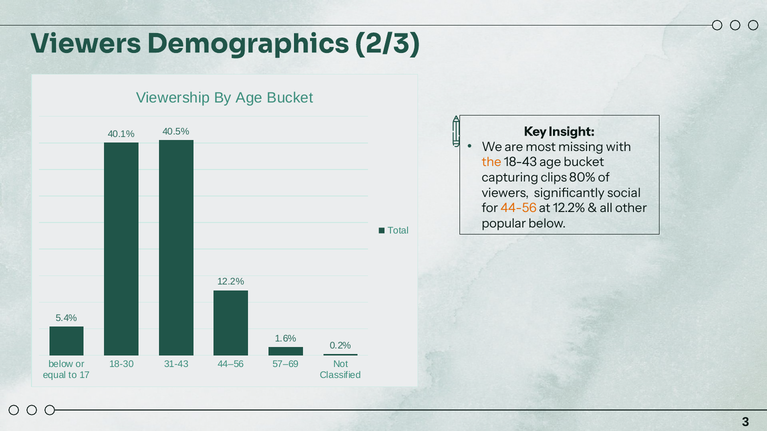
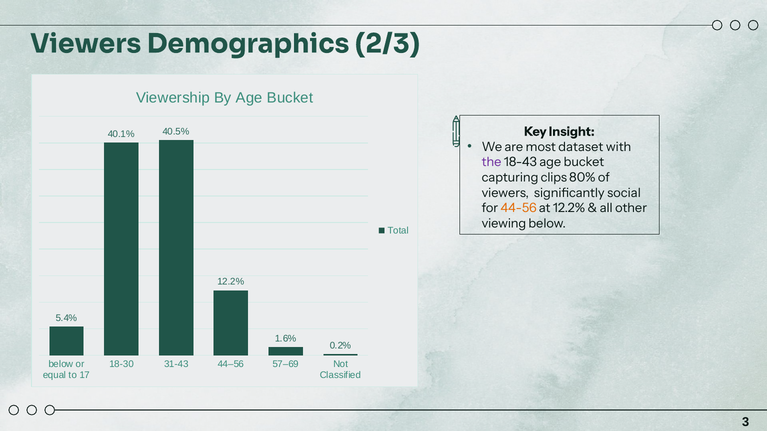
missing: missing -> dataset (581, 147)
the colour: orange -> purple (492, 162)
popular: popular -> viewing (504, 224)
